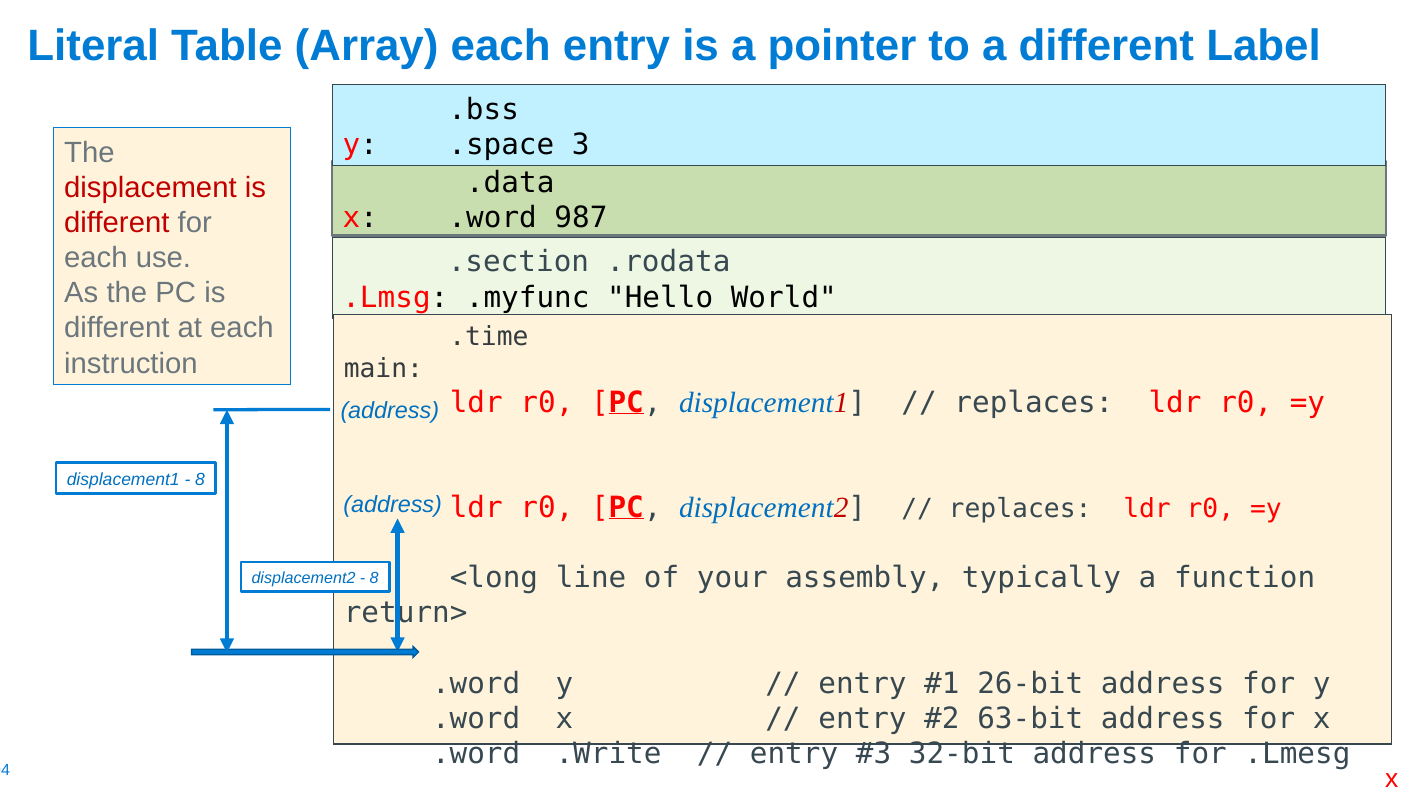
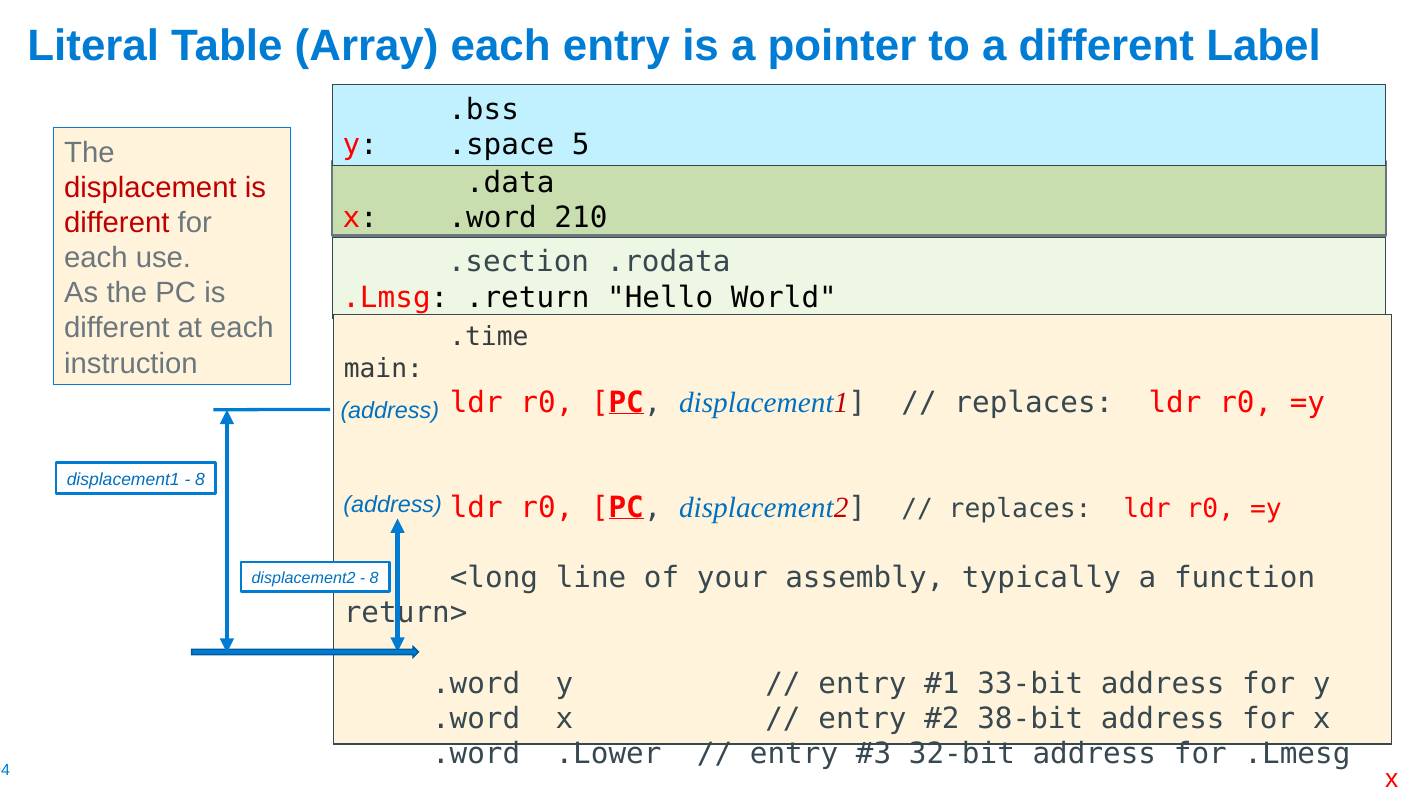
3: 3 -> 5 (581, 145)
987: 987 -> 210 (581, 218)
.myfunc: .myfunc -> .return (528, 297)
26-bit: 26-bit -> 33-bit (1030, 684)
63-bit: 63-bit -> 38-bit (1030, 719)
.Write: .Write -> .Lower (609, 754)
